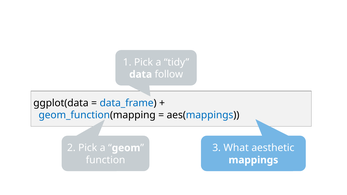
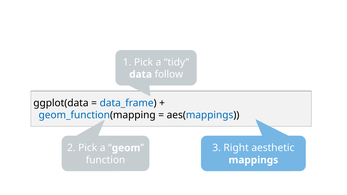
What: What -> Right (236, 148)
